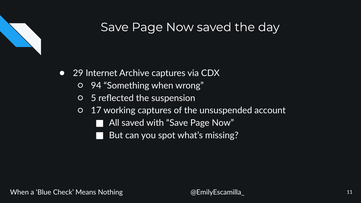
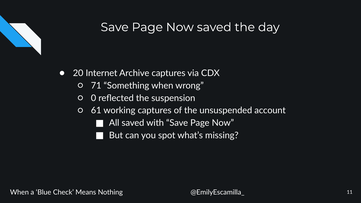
29: 29 -> 20 (78, 73)
94: 94 -> 71 (96, 86)
5: 5 -> 0 (94, 98)
17: 17 -> 61 (96, 111)
